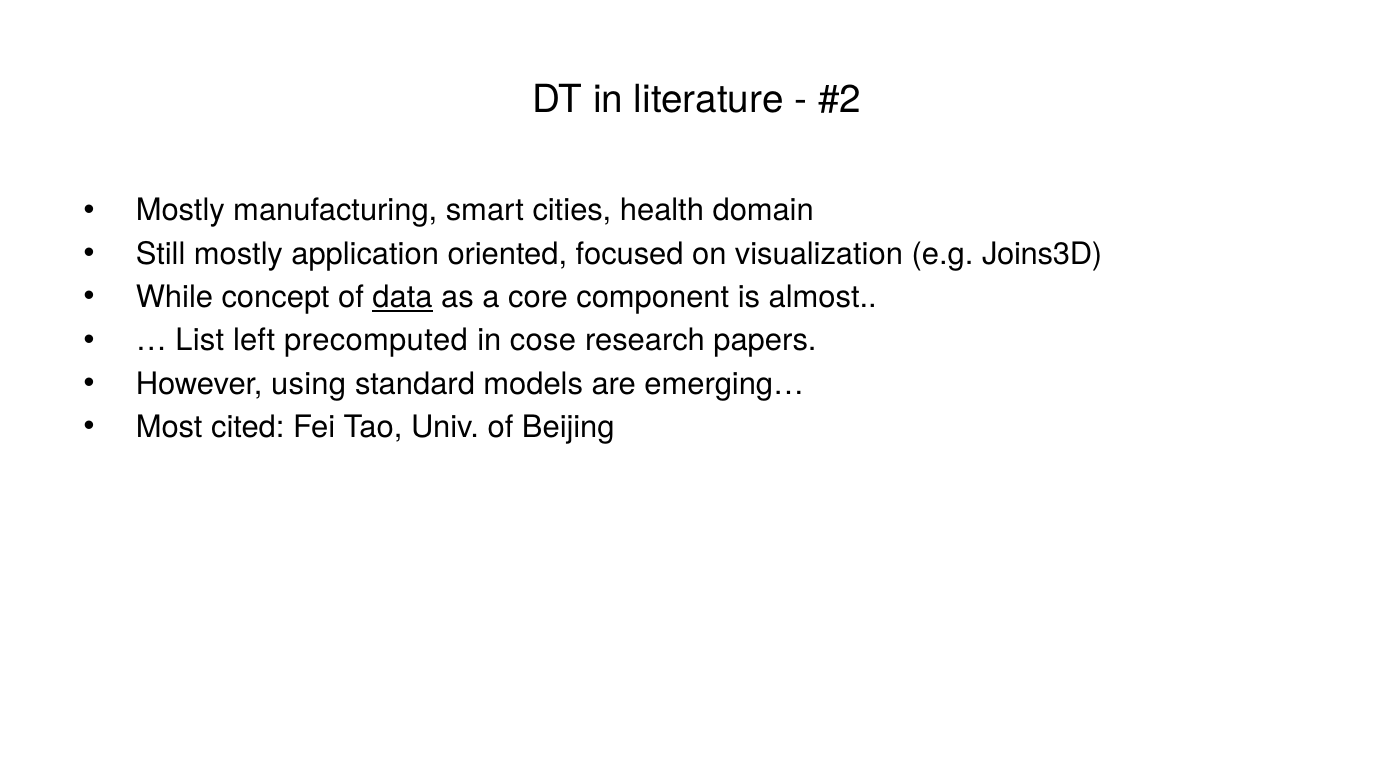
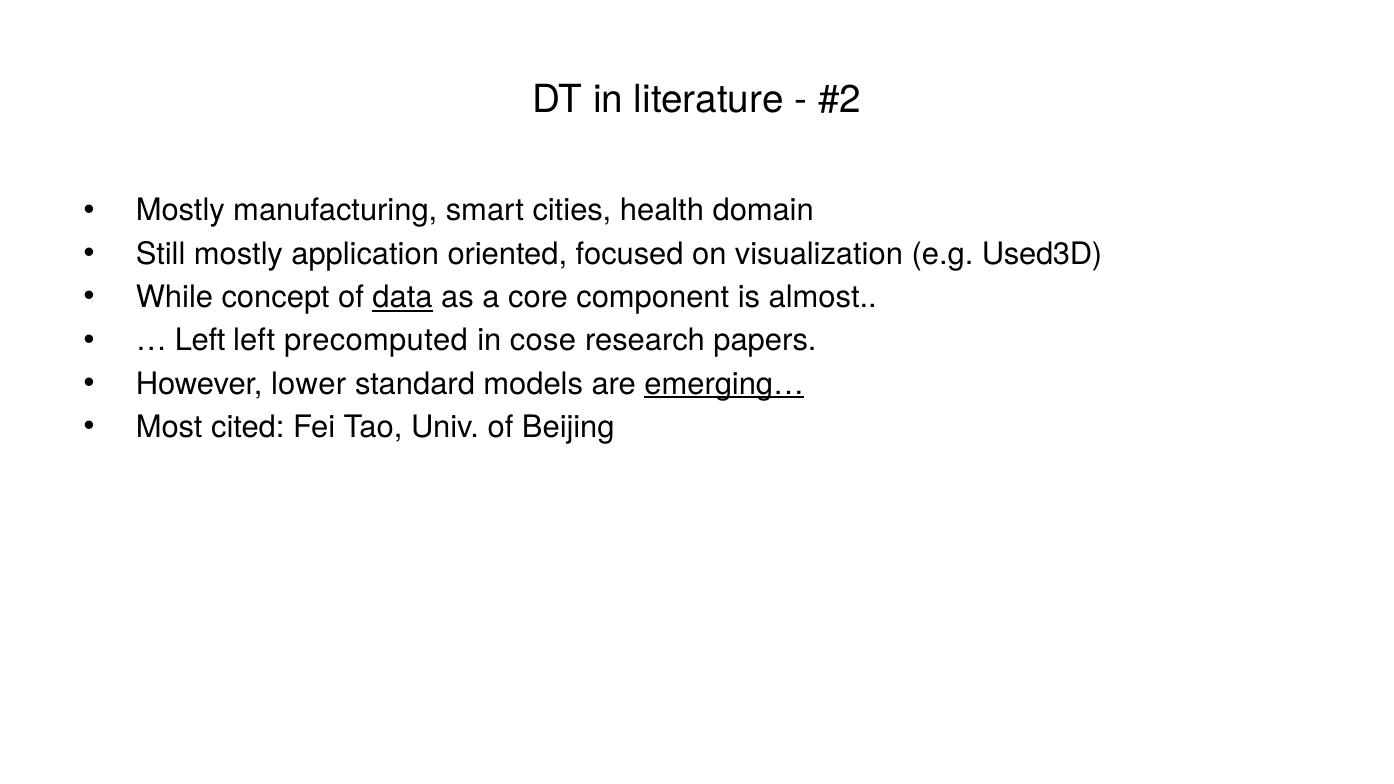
Joins3D: Joins3D -> Used3D (1042, 254)
List: List -> Left (200, 341)
using: using -> lower (309, 384)
emerging… underline: none -> present (724, 384)
